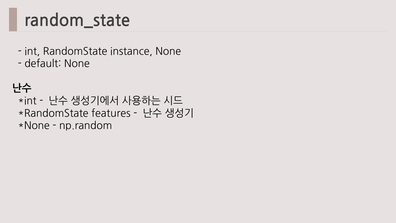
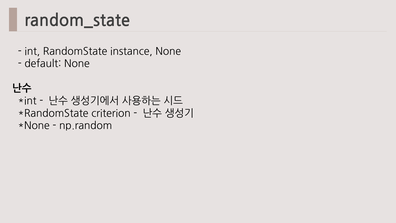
features: features -> criterion (111, 113)
